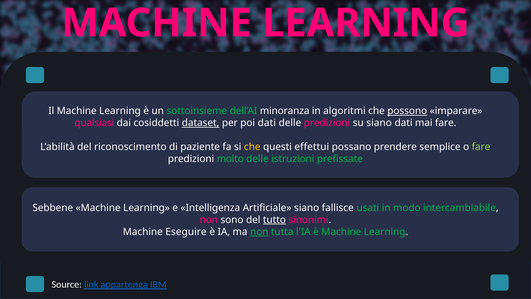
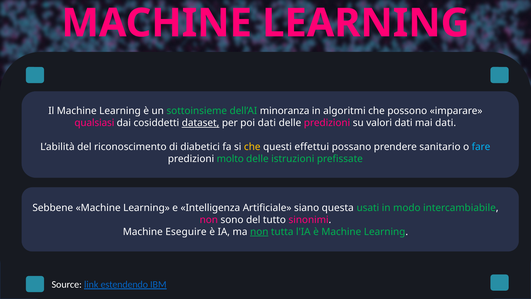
possono underline: present -> none (407, 111)
su siano: siano -> valori (379, 123)
mai fare: fare -> dati (446, 123)
paziente: paziente -> diabetici (200, 147)
semplice: semplice -> sanitario (440, 147)
fare colour: light green -> light blue (481, 147)
fallisce: fallisce -> questa (338, 208)
tutto underline: present -> none (274, 220)
appartenga: appartenga -> estendendo (124, 284)
